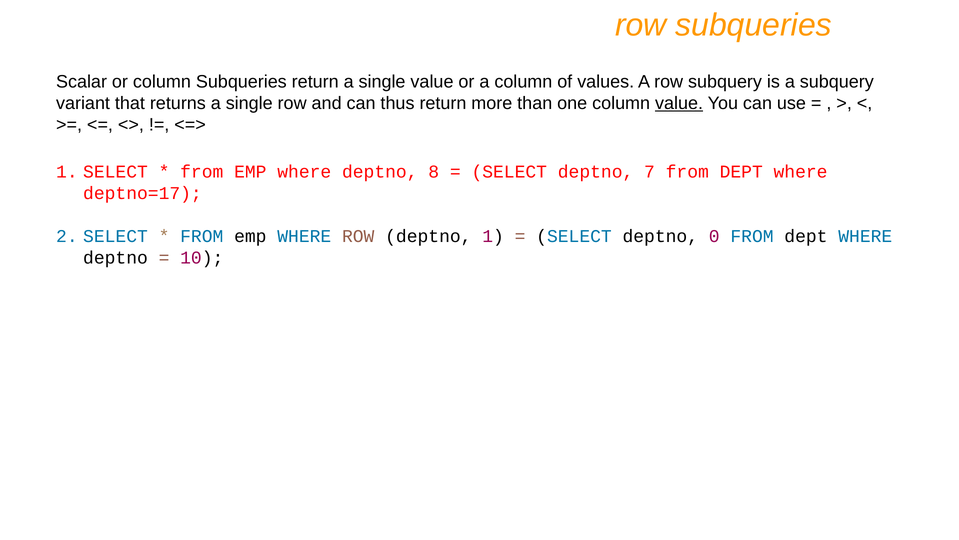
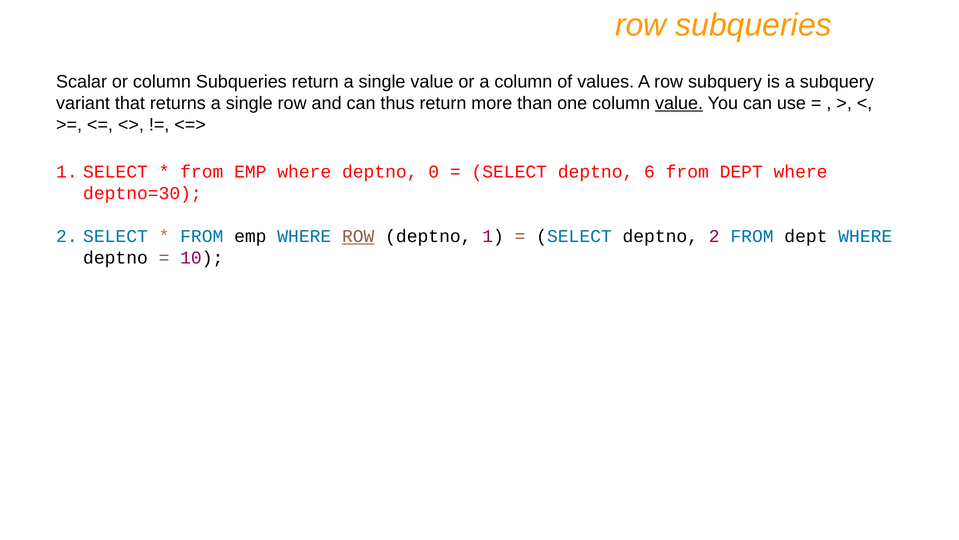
8: 8 -> 0 (434, 171)
7: 7 -> 6 (650, 171)
deptno=17: deptno=17 -> deptno=30 (142, 193)
ROW underline: none -> present (358, 236)
deptno 0: 0 -> 2 (714, 236)
